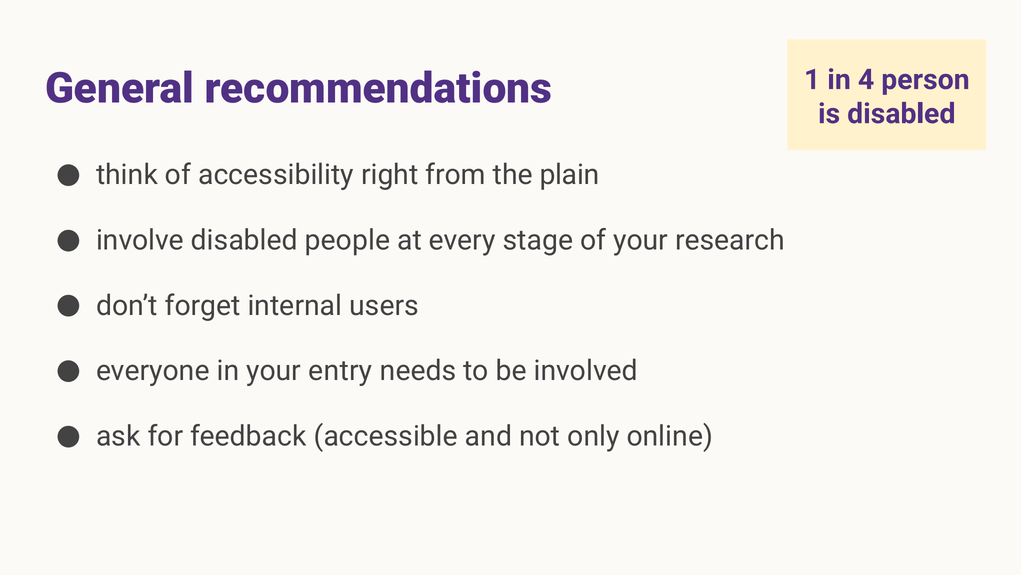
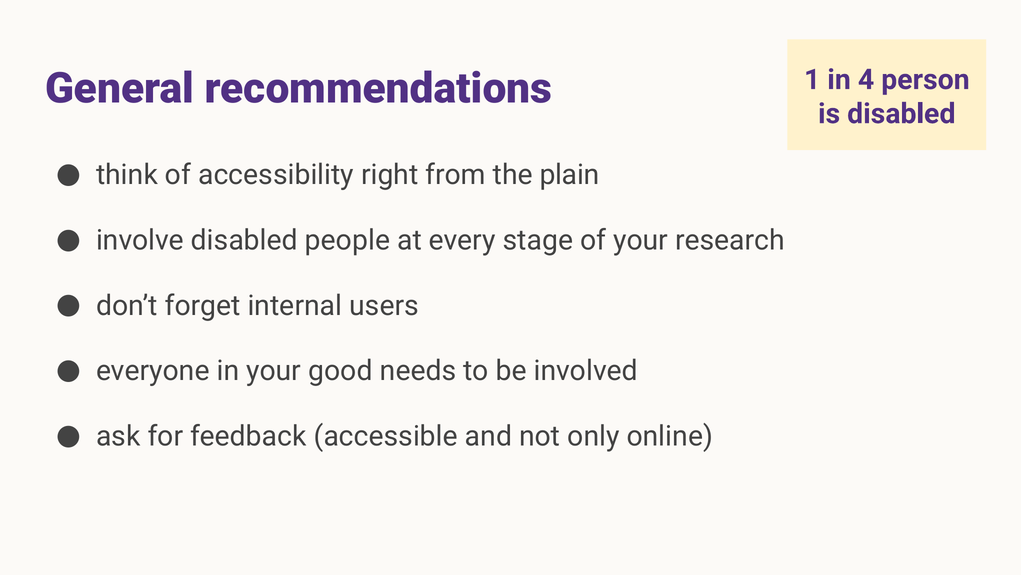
entry: entry -> good (340, 371)
